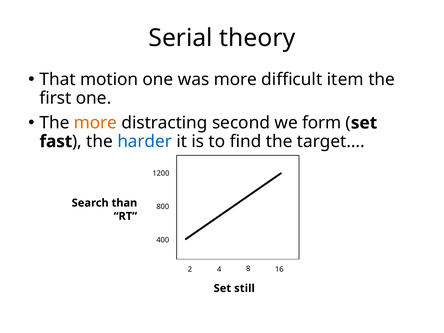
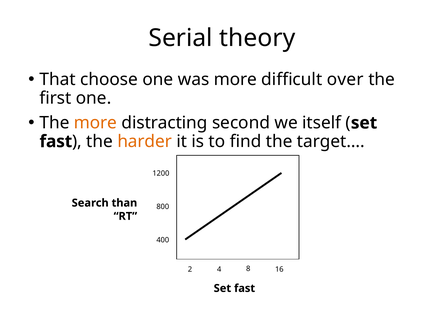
motion: motion -> choose (109, 79)
item: item -> over (345, 79)
form: form -> itself (322, 123)
harder colour: blue -> orange (145, 141)
still: still -> fast (245, 288)
